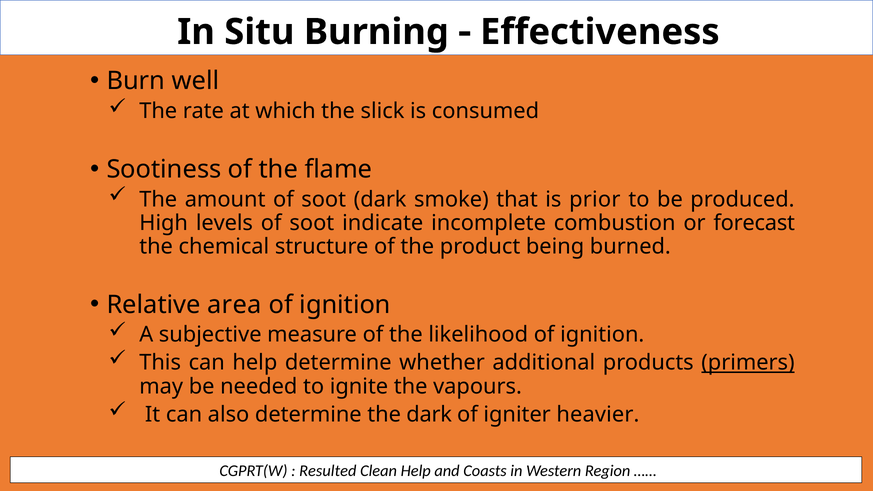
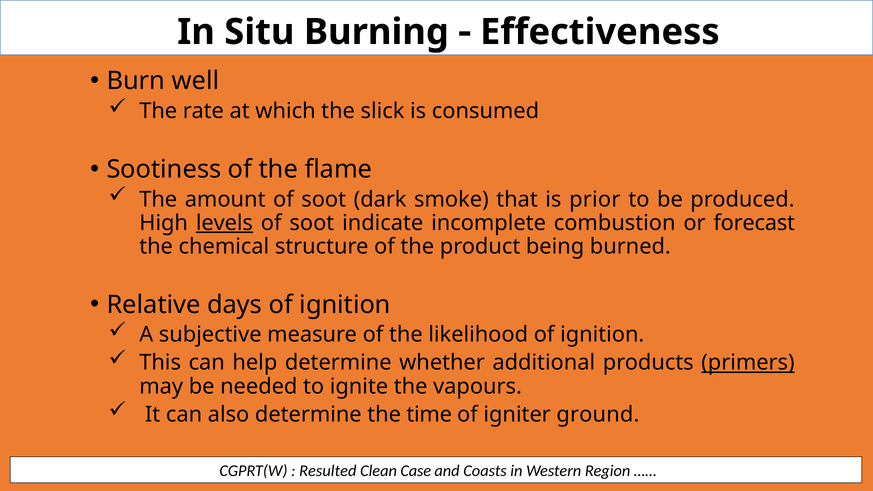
levels underline: none -> present (224, 223)
area: area -> days (235, 305)
the dark: dark -> time (429, 414)
heavier: heavier -> ground (598, 414)
Clean Help: Help -> Case (416, 471)
